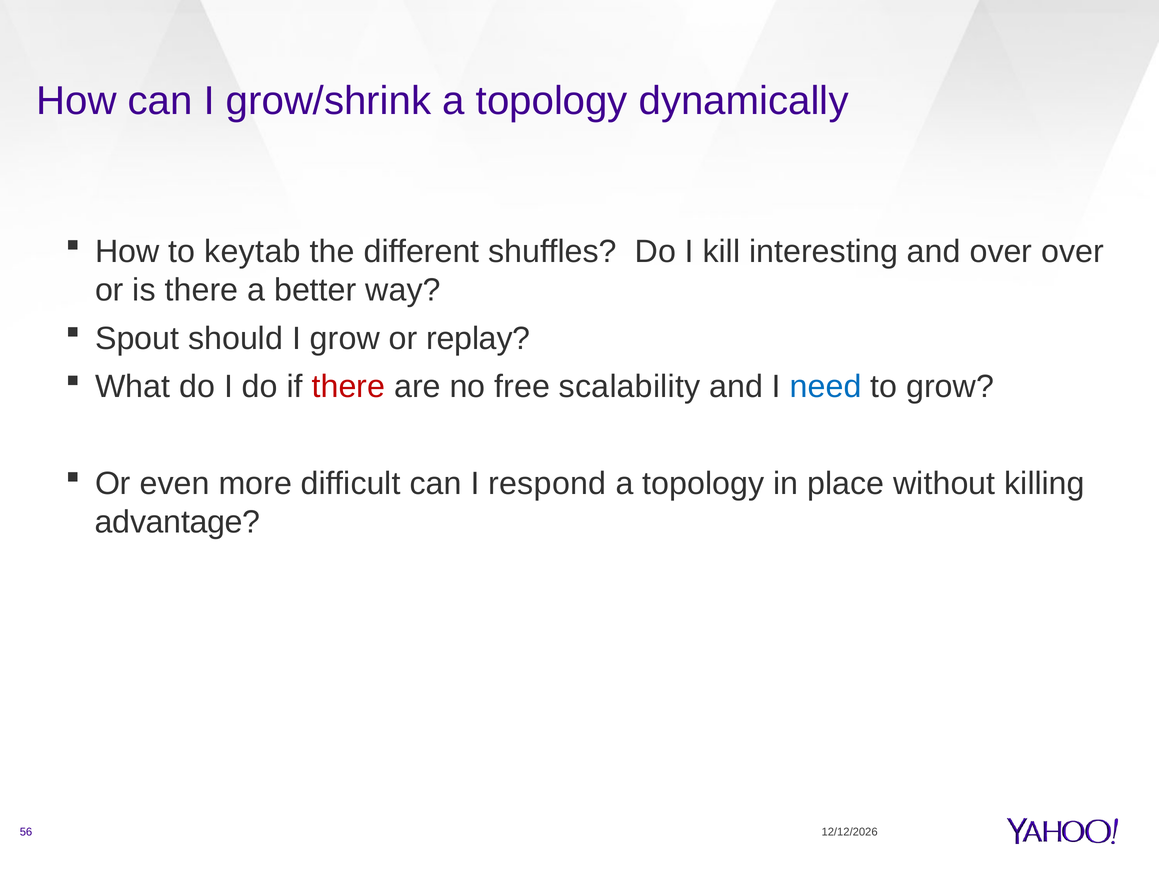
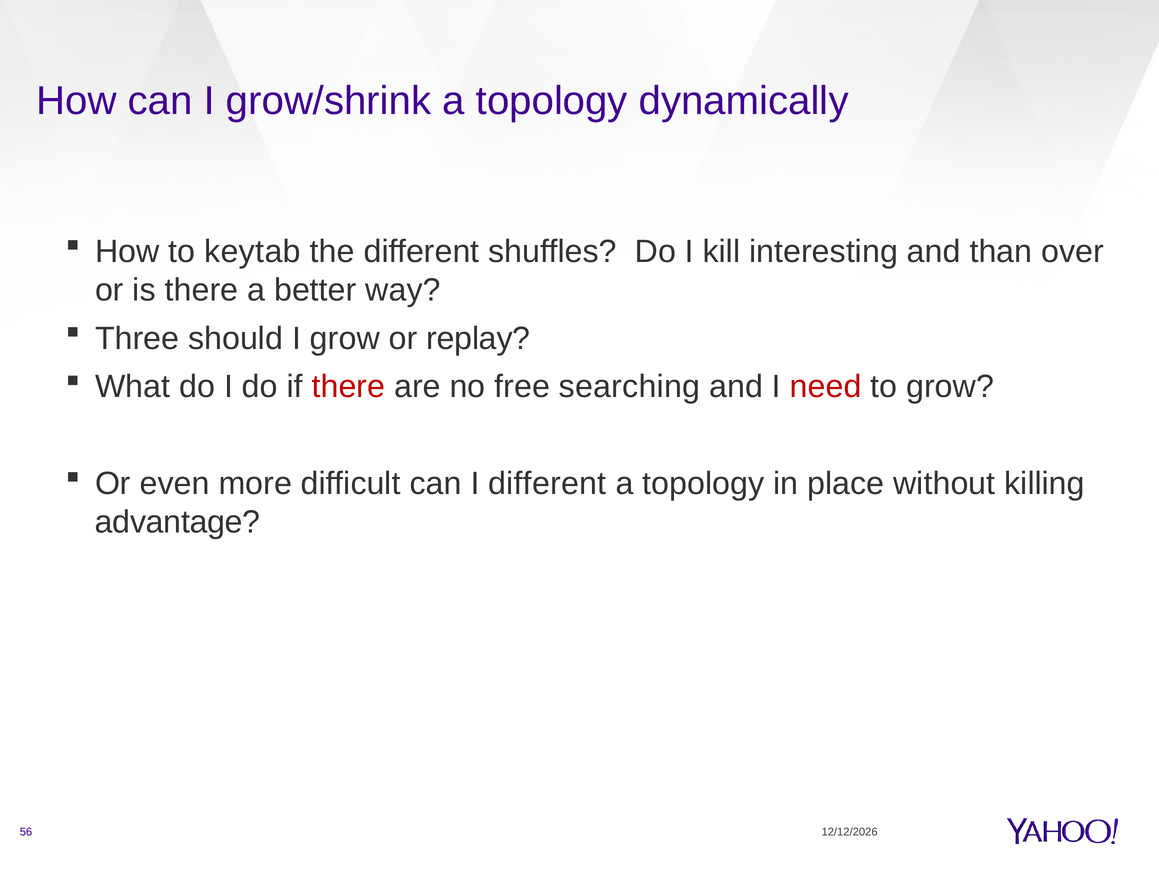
and over: over -> than (1001, 252)
Spout: Spout -> Three (137, 339)
scalability: scalability -> searching (630, 387)
need colour: blue -> red (826, 387)
I respond: respond -> different (547, 484)
